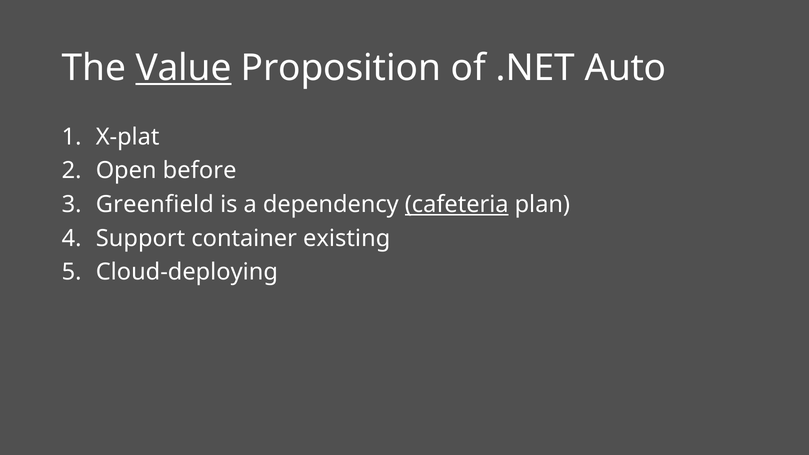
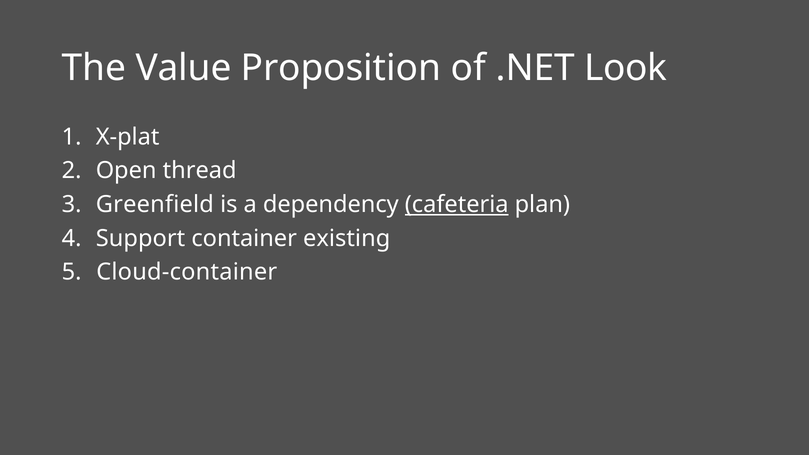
Value underline: present -> none (184, 68)
Auto: Auto -> Look (626, 68)
before: before -> thread (200, 171)
Cloud-deploying: Cloud-deploying -> Cloud-container (187, 272)
